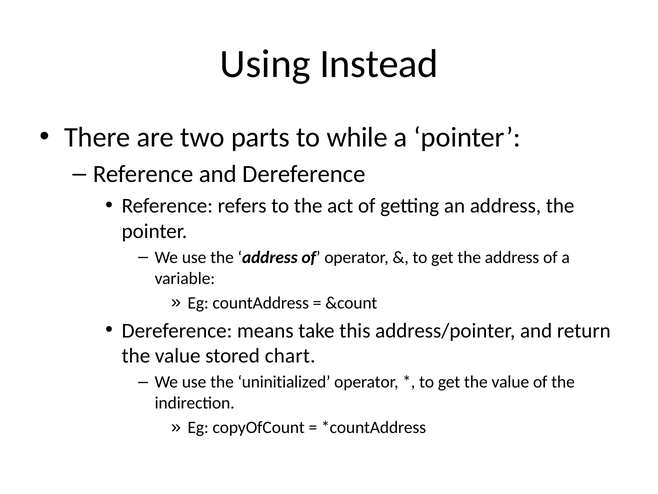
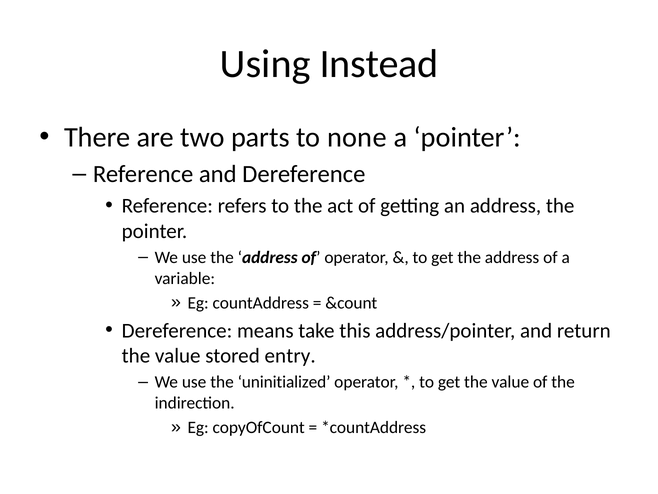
while: while -> none (357, 137)
chart: chart -> entry (290, 355)
